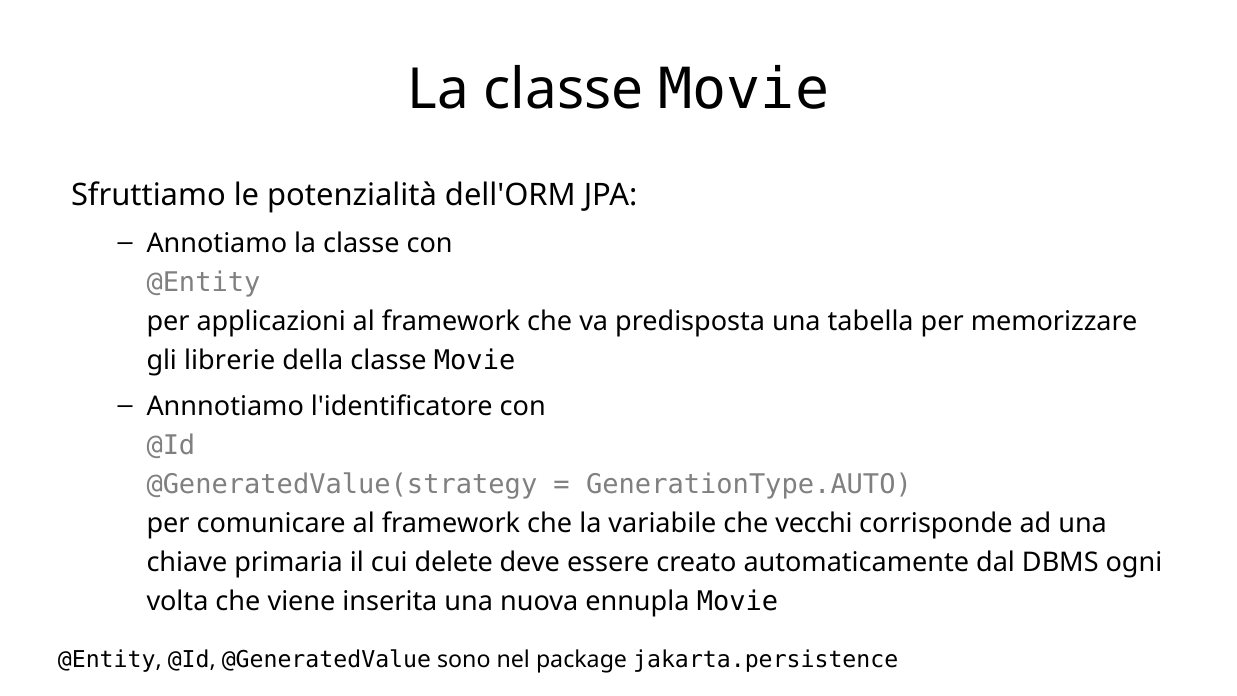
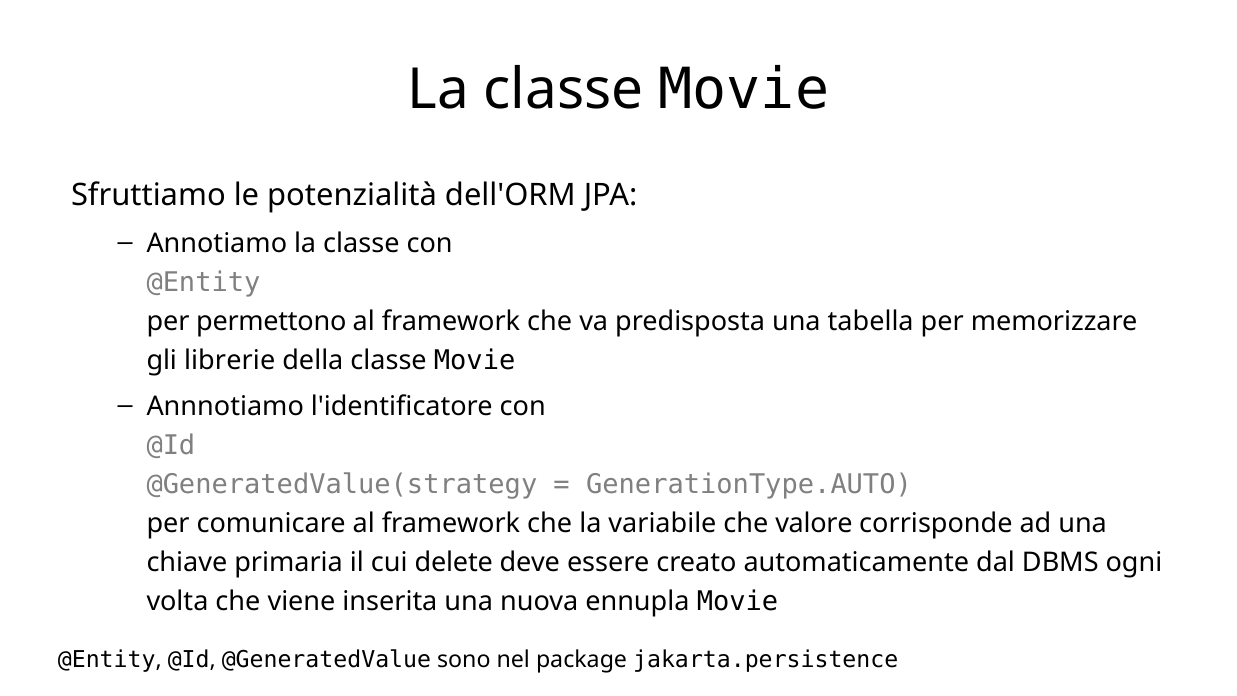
applicazioni: applicazioni -> permettono (271, 321)
vecchi: vecchi -> valore (814, 523)
